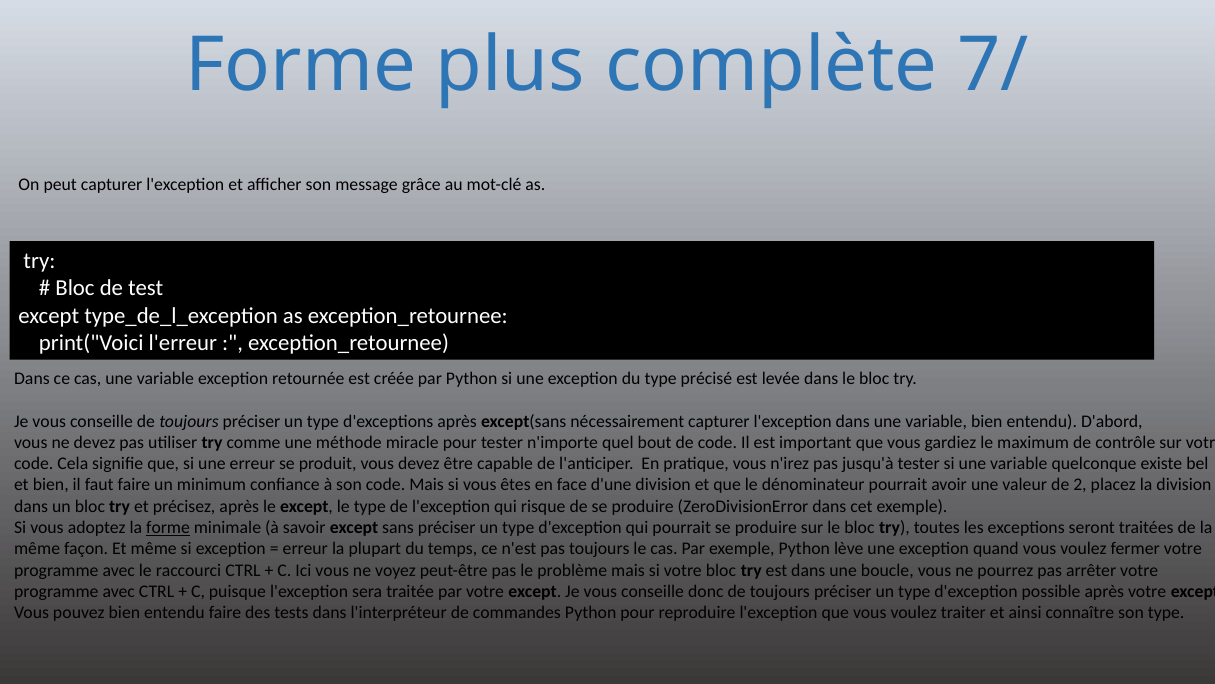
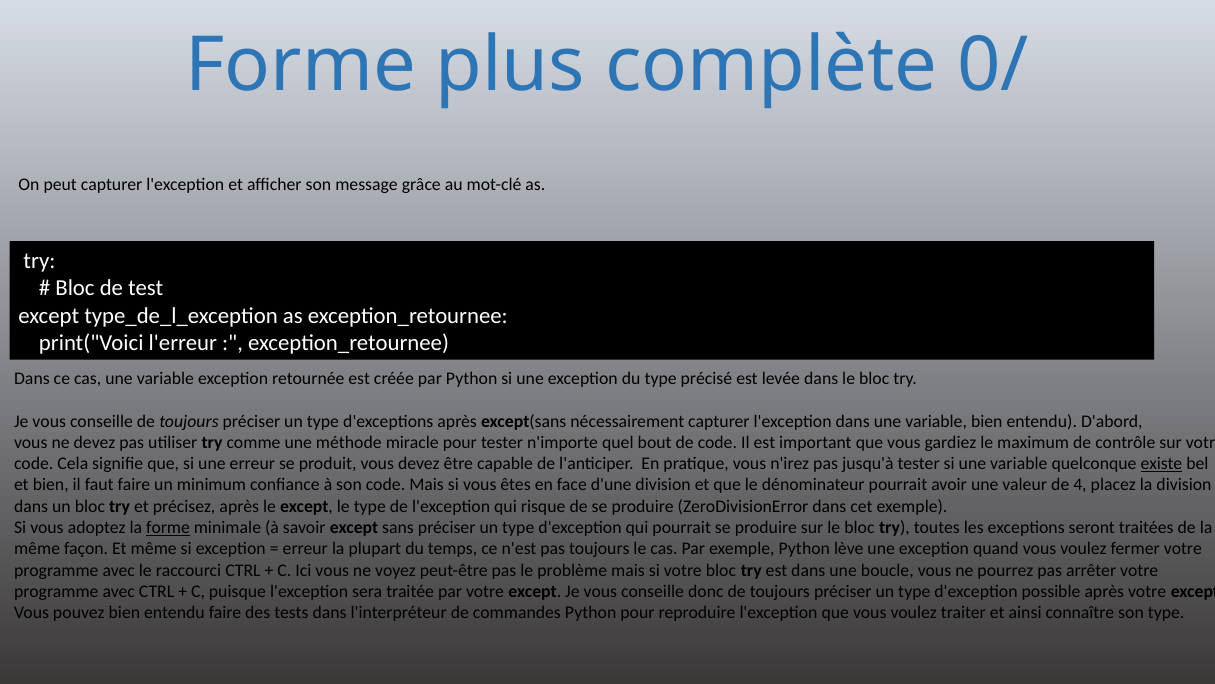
7/: 7/ -> 0/ (993, 66)
existe underline: none -> present (1161, 463)
2: 2 -> 4 (1080, 485)
